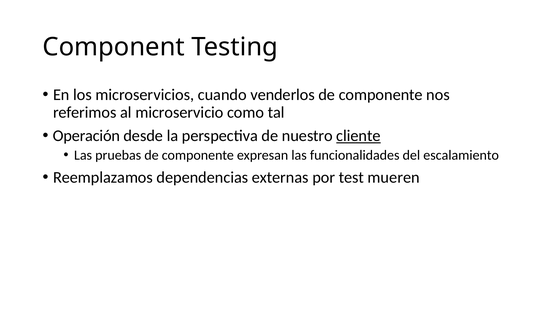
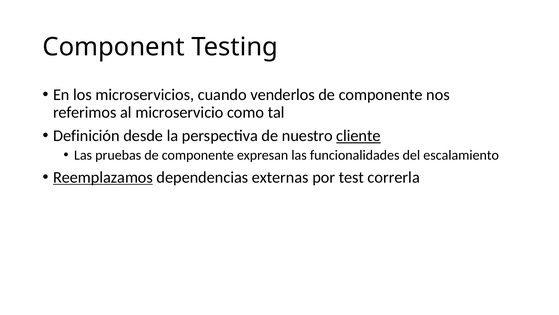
Operación: Operación -> Definición (86, 136)
Reemplazamos underline: none -> present (103, 177)
mueren: mueren -> correrla (394, 177)
